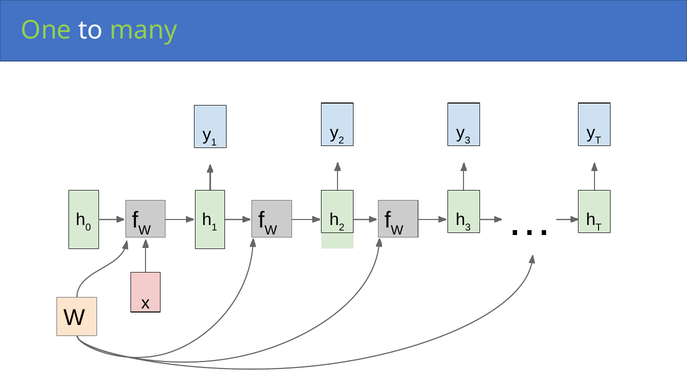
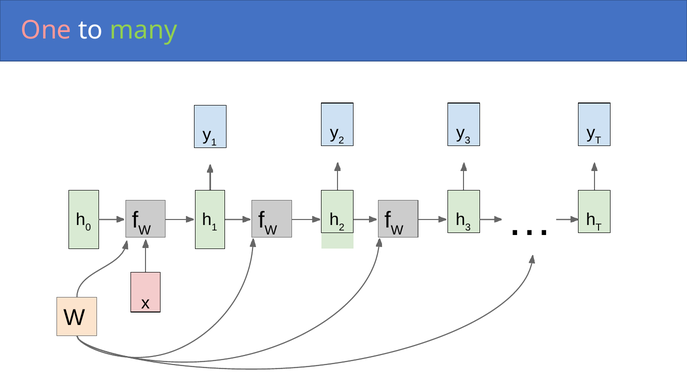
One colour: light green -> pink (46, 30)
